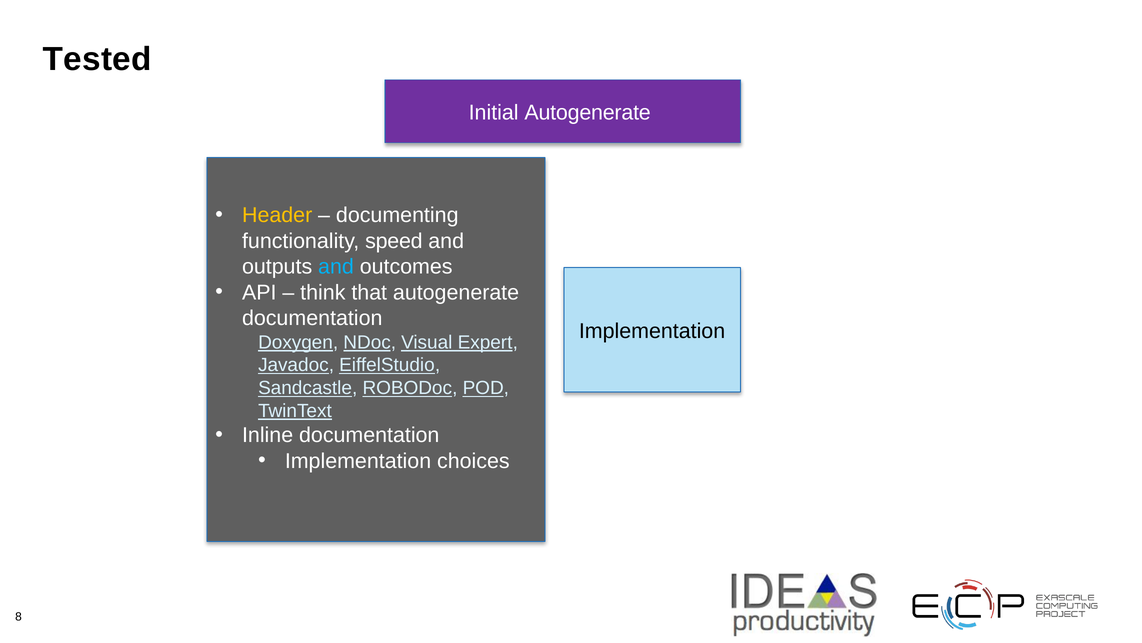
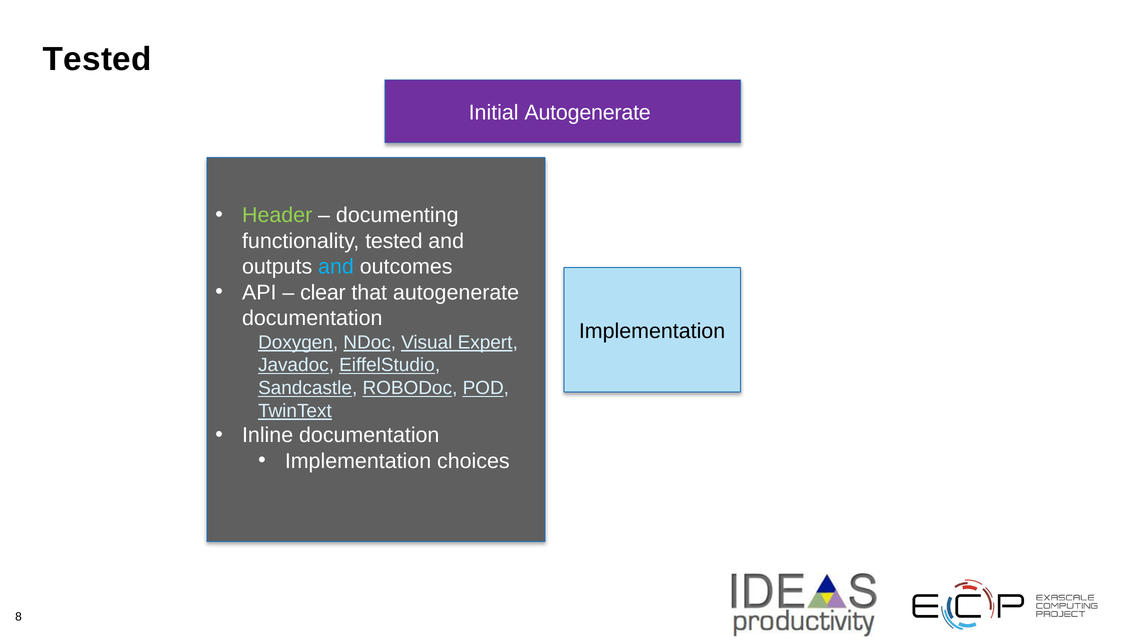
Header colour: yellow -> light green (277, 215)
functionality speed: speed -> tested (394, 241)
think: think -> clear (323, 292)
